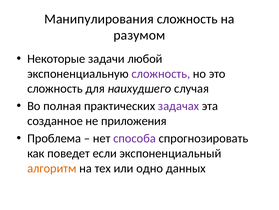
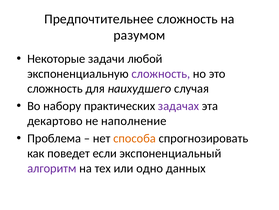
Манипулирования: Манипулирования -> Предпочтительнее (99, 19)
полная: полная -> набору (62, 106)
созданное: созданное -> декартово (55, 121)
приложения: приложения -> наполнение (134, 121)
способа colour: purple -> orange (135, 138)
алгоритм colour: orange -> purple (52, 168)
